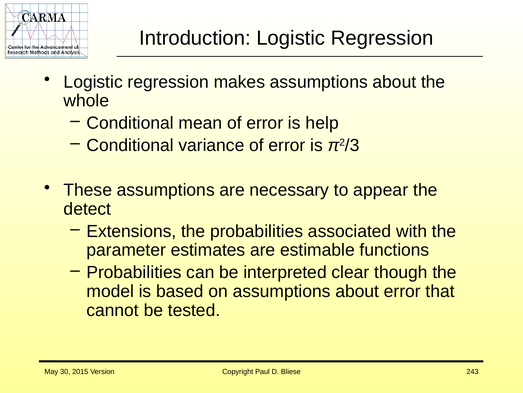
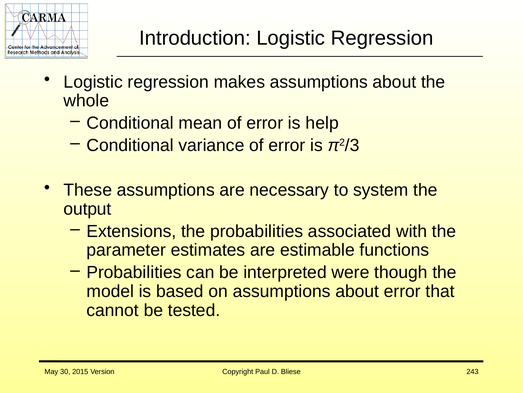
appear: appear -> system (381, 190)
detect: detect -> output (87, 209)
clear: clear -> were (350, 272)
